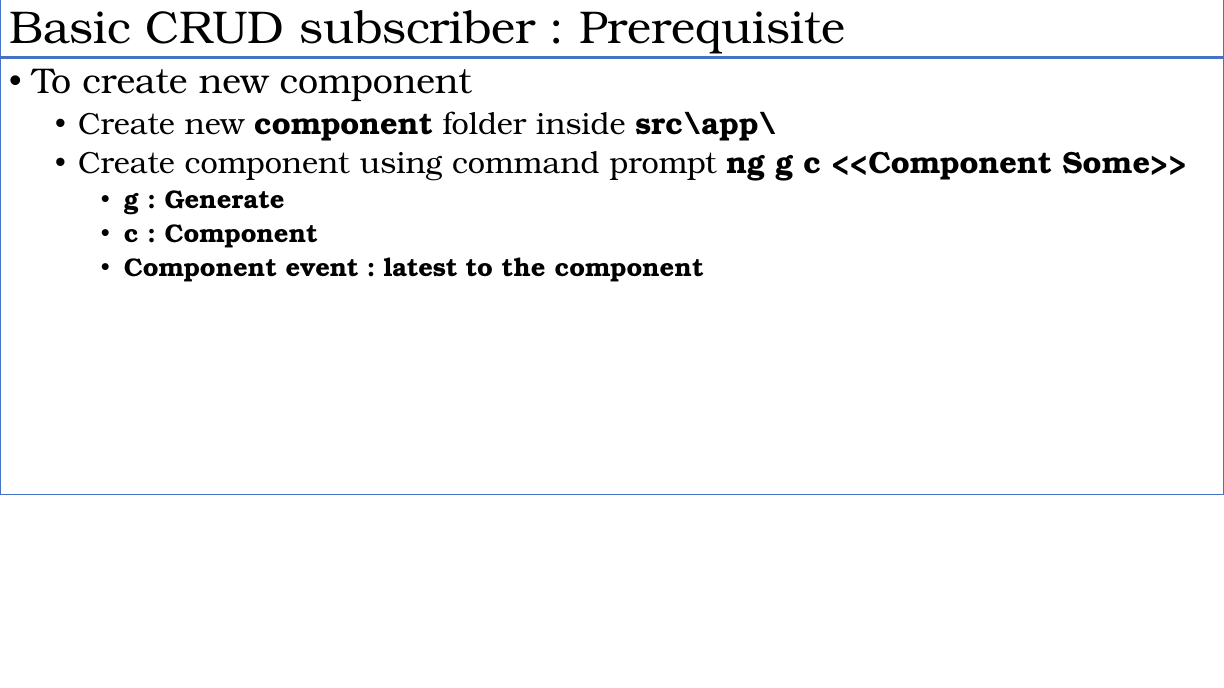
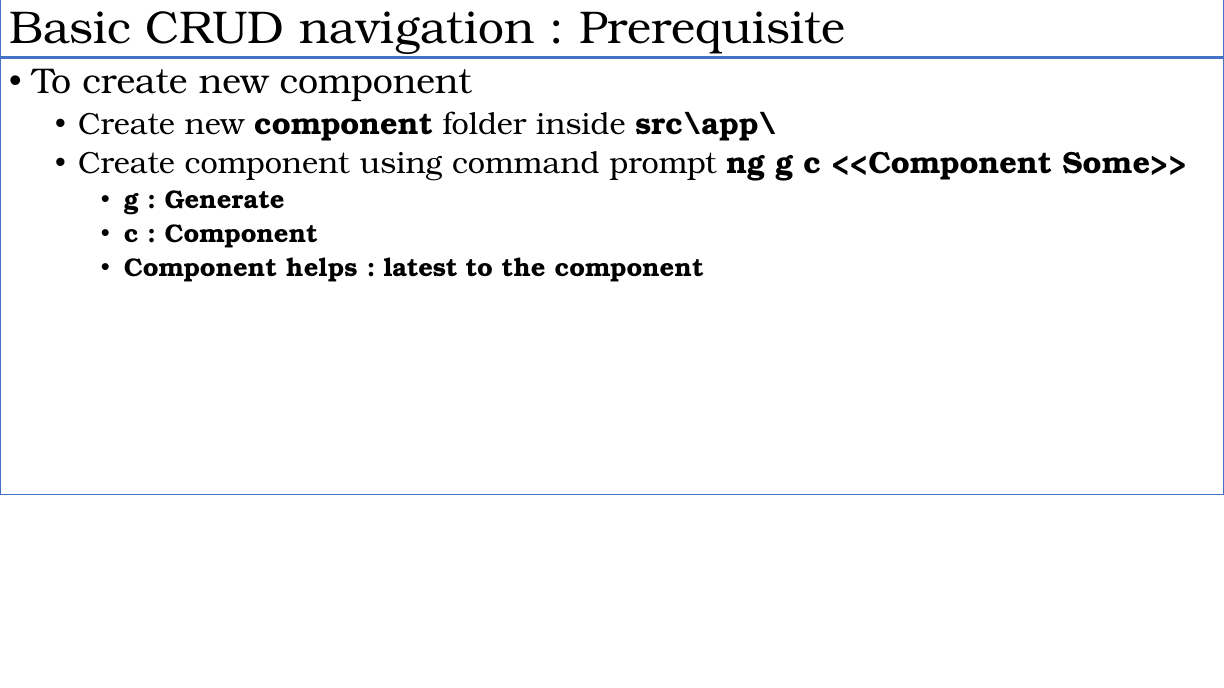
subscriber: subscriber -> navigation (417, 29)
event: event -> helps (322, 268)
